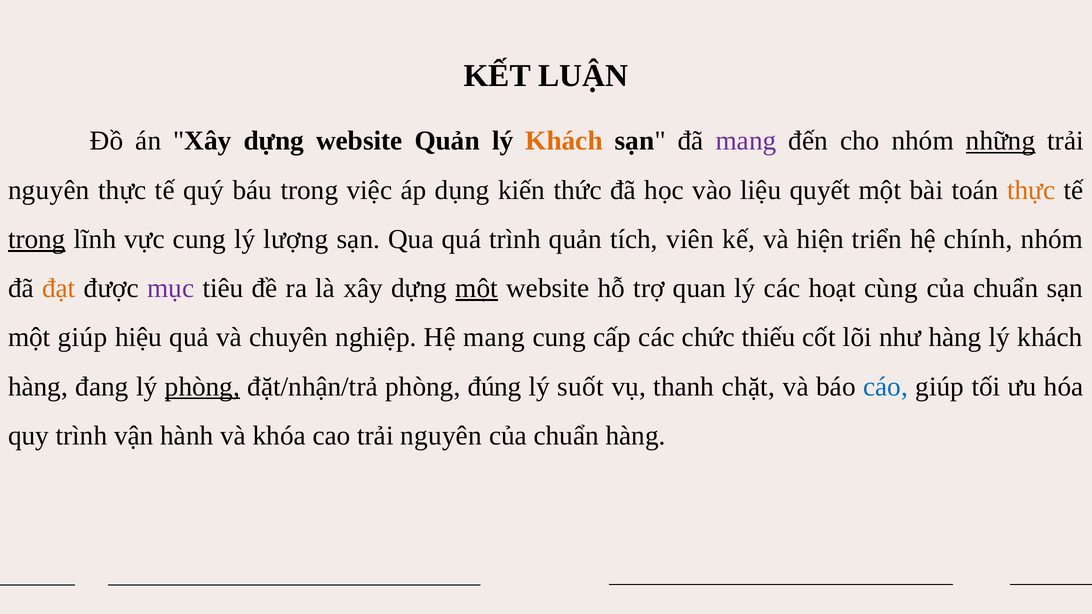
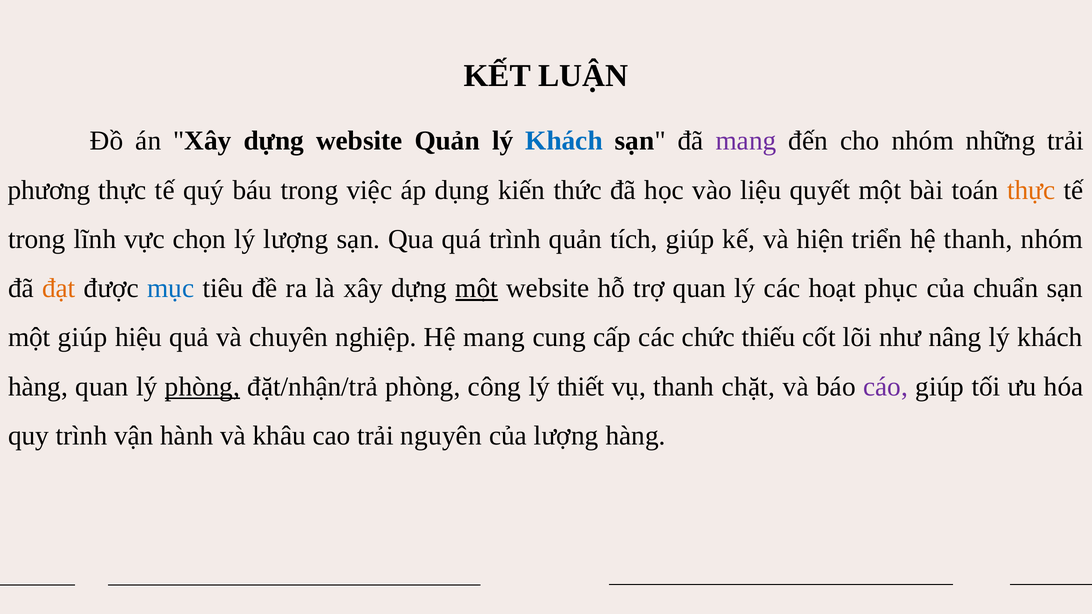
Khách colour: orange -> blue (564, 141)
những underline: present -> none (1001, 141)
nguyên: nguyên -> phương (49, 190)
trong underline: present -> none (37, 239)
vực cung: cung -> chọn (200, 239)
tích viên: viên -> giúp (690, 239)
hệ chính: chính -> thanh (978, 239)
mục colour: purple -> blue (171, 288)
cùng: cùng -> phục (891, 288)
như hàng: hàng -> nâng (955, 338)
hàng đang: đang -> quan (102, 387)
đúng: đúng -> công (494, 387)
suốt: suốt -> thiết (581, 387)
cáo colour: blue -> purple (886, 387)
khóa: khóa -> khâu (279, 436)
chuẩn: chuẩn -> lượng (566, 436)
